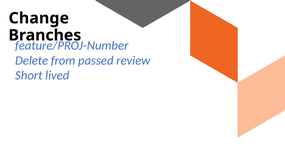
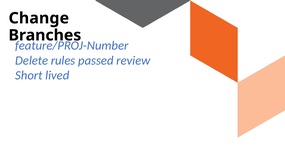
from: from -> rules (63, 61)
